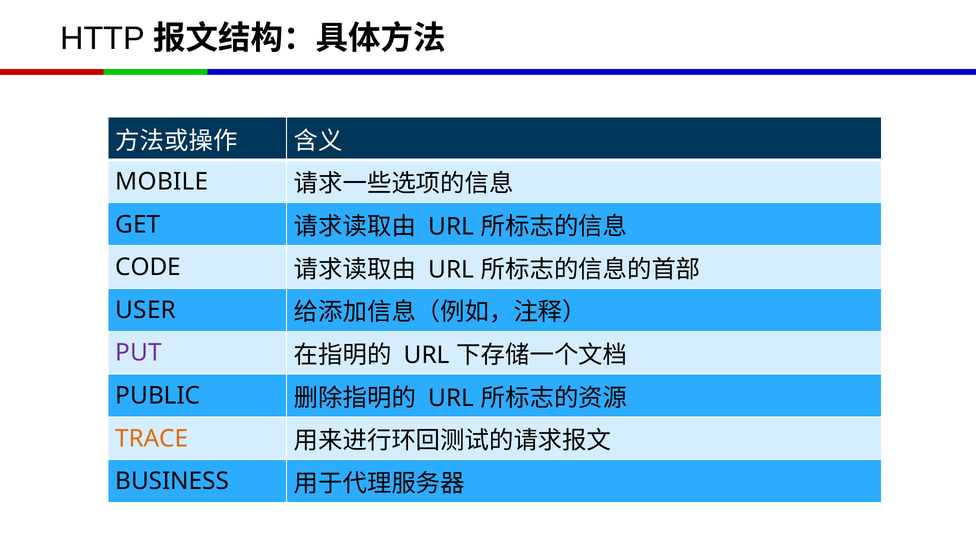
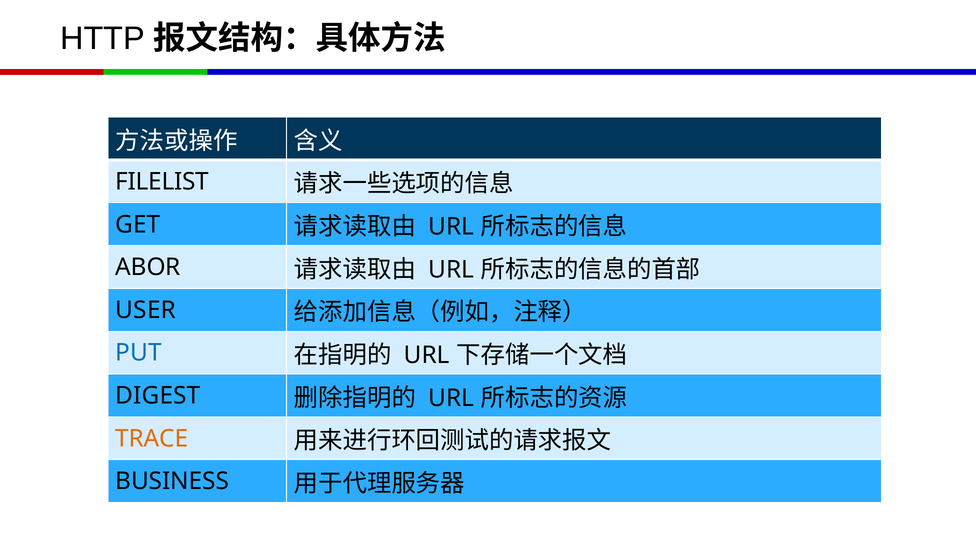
MOBILE: MOBILE -> FILELIST (162, 182)
CODE: CODE -> ABOR (148, 267)
PUT colour: purple -> blue (139, 353)
PUBLIC: PUBLIC -> DIGEST (158, 396)
